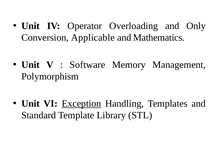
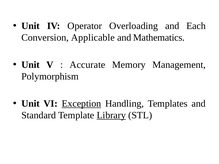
Only: Only -> Each (196, 26)
Software: Software -> Accurate (87, 65)
Library underline: none -> present (111, 115)
